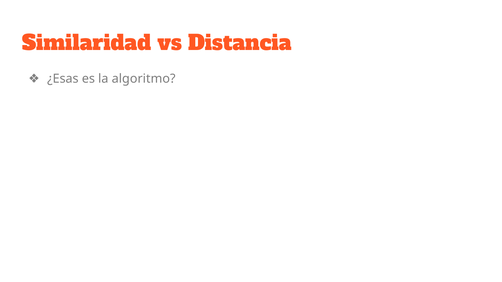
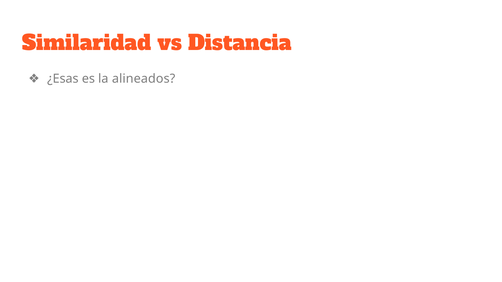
algoritmo: algoritmo -> alineados (144, 79)
